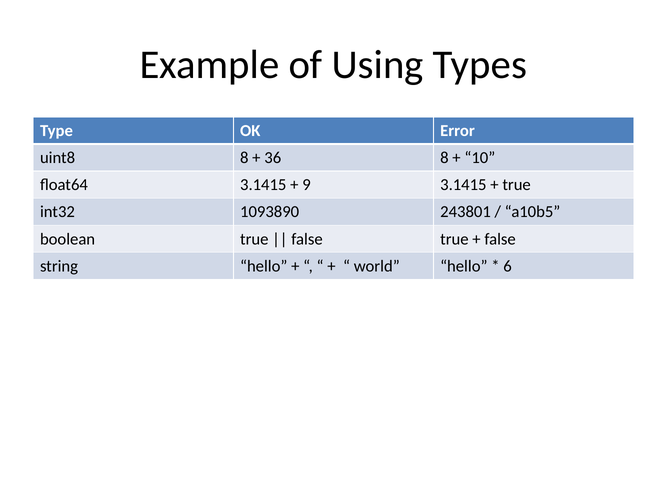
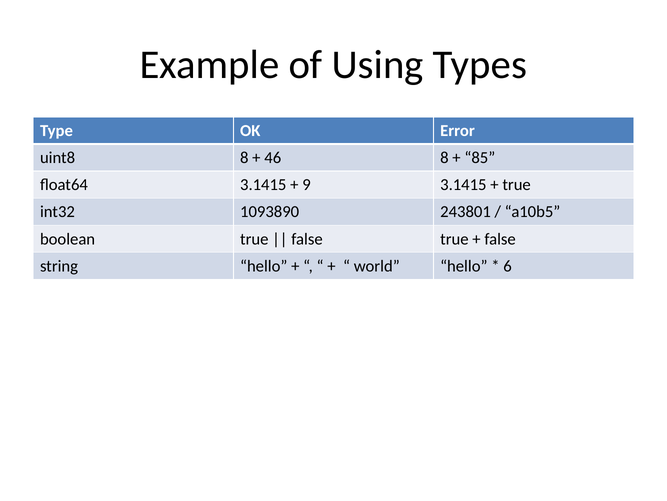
36: 36 -> 46 (273, 157)
10: 10 -> 85 (480, 157)
